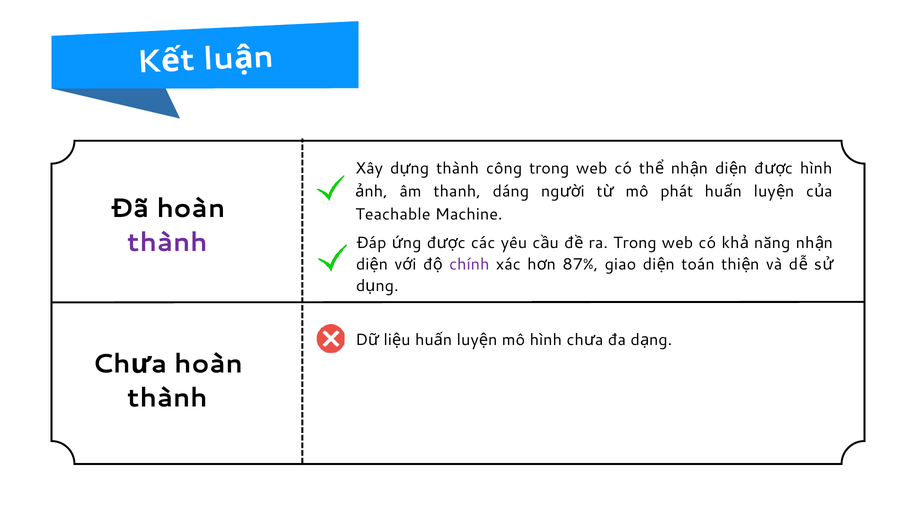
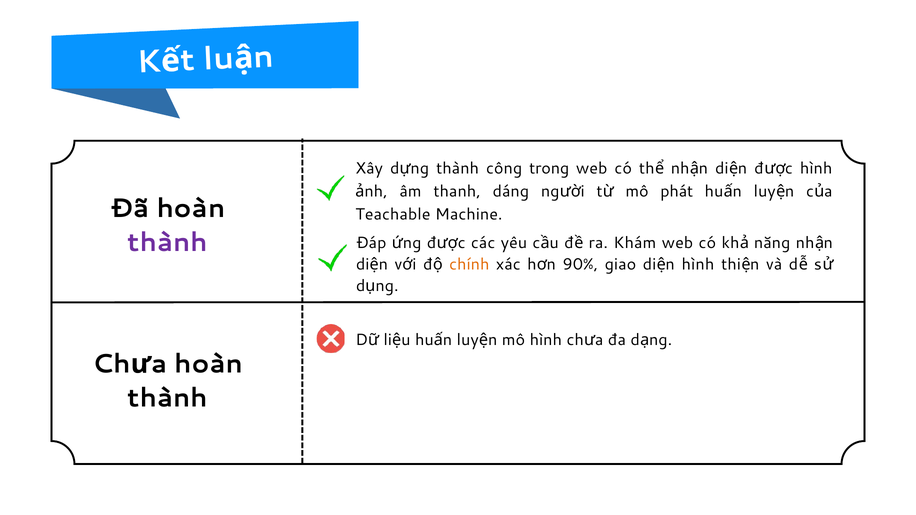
ra Trong: Trong -> Khám (635, 243)
chính colour: purple -> orange (469, 265)
87%: 87% -> 90% (580, 265)
toán: toán -> hình (698, 265)
